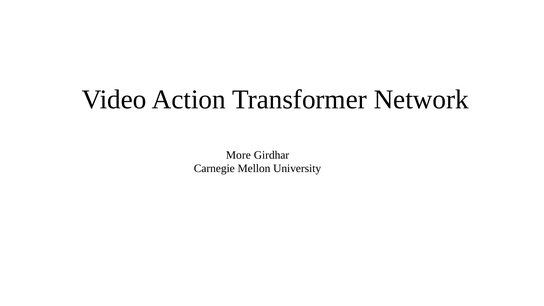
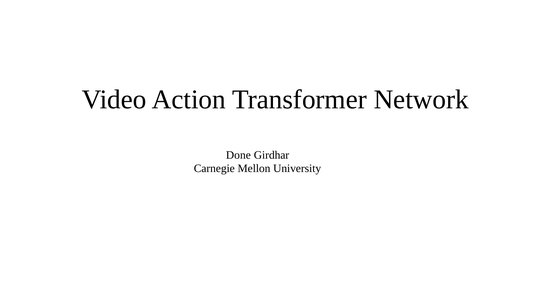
More: More -> Done (238, 155)
